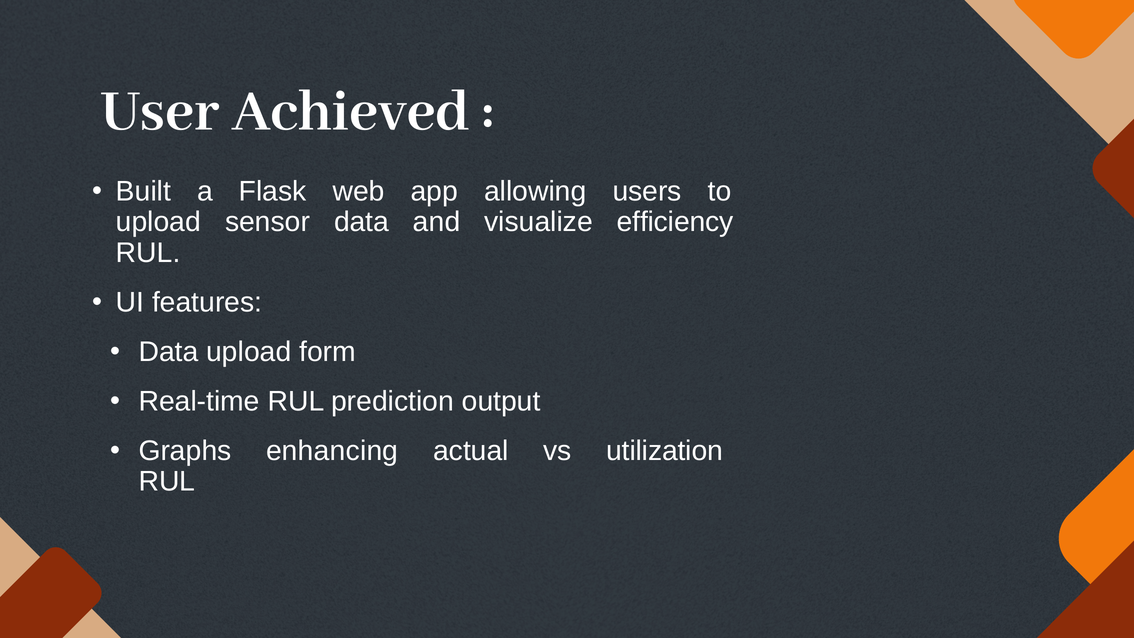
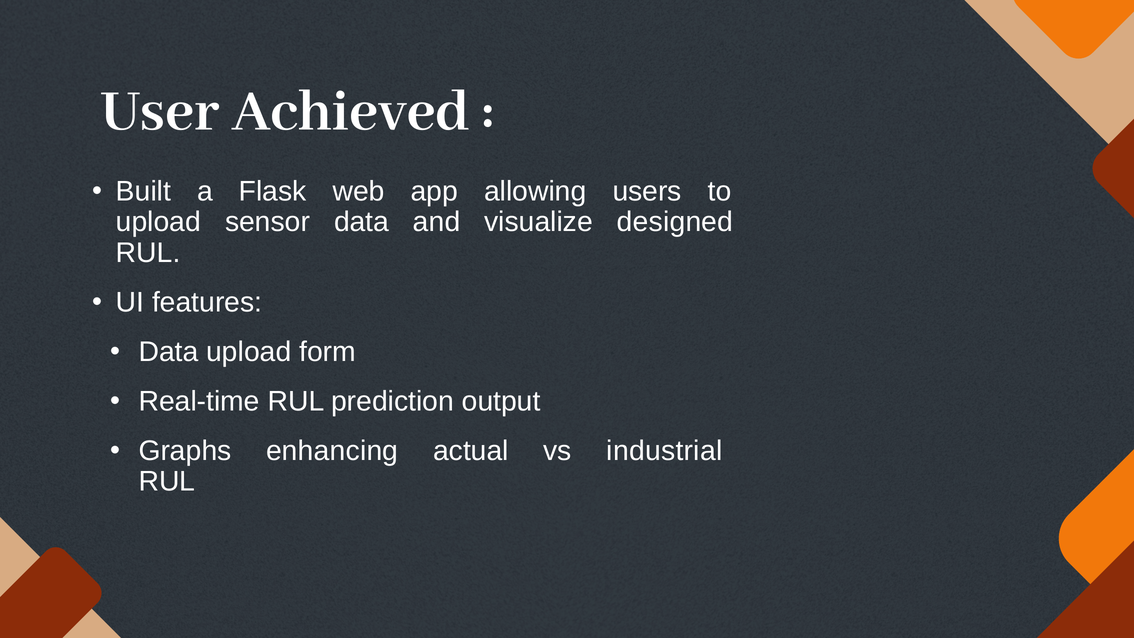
efficiency: efficiency -> designed (675, 222)
utilization: utilization -> industrial (664, 451)
